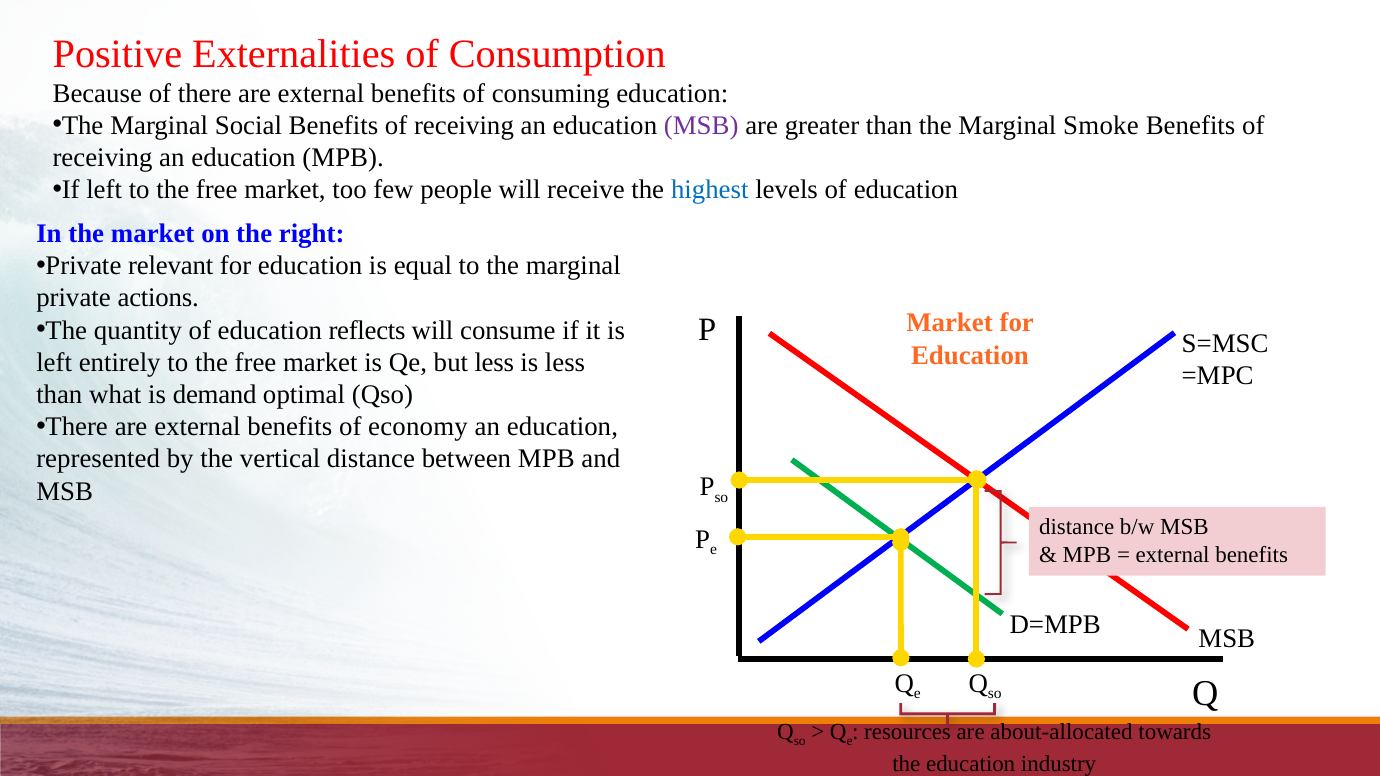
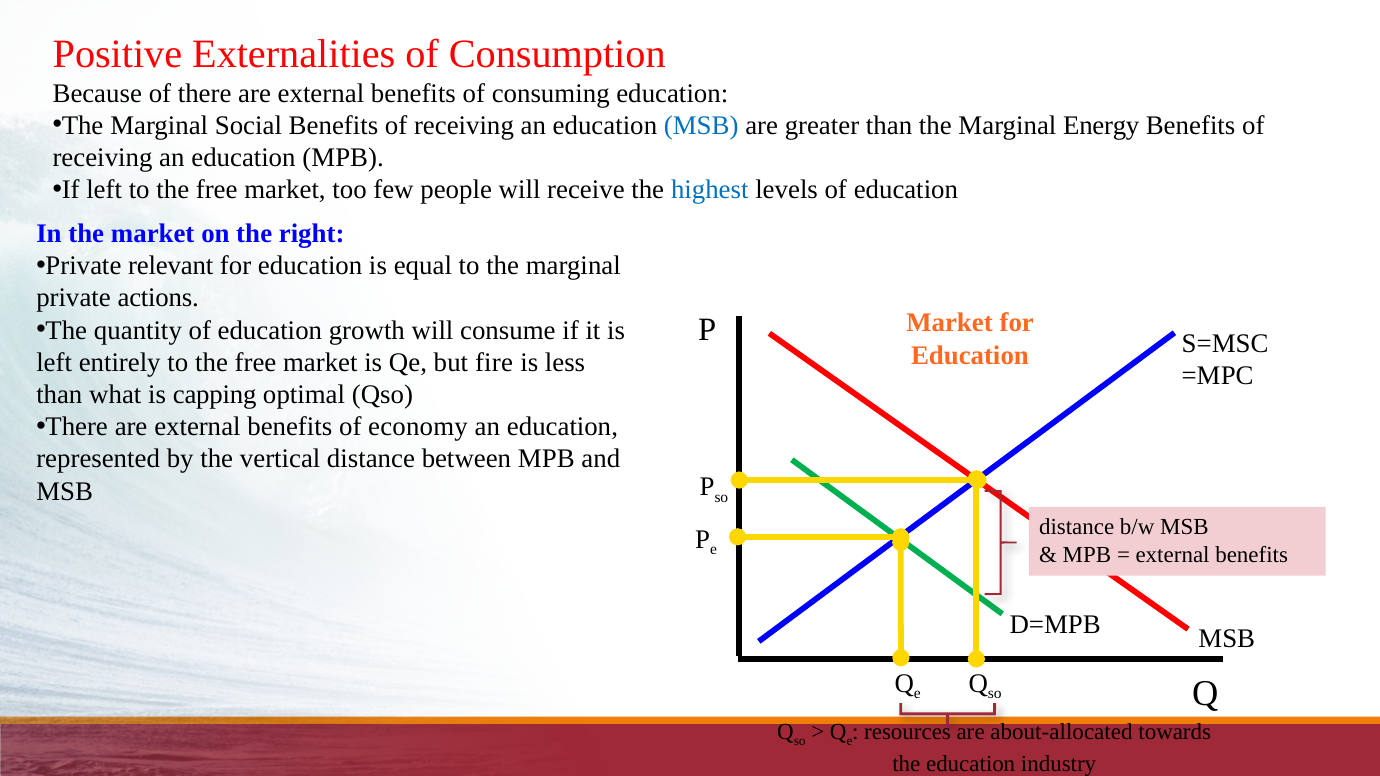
MSB colour: purple -> blue (701, 126)
Smoke: Smoke -> Energy (1101, 126)
reflects: reflects -> growth (367, 330)
but less: less -> fire (494, 363)
demand: demand -> capping (215, 395)
